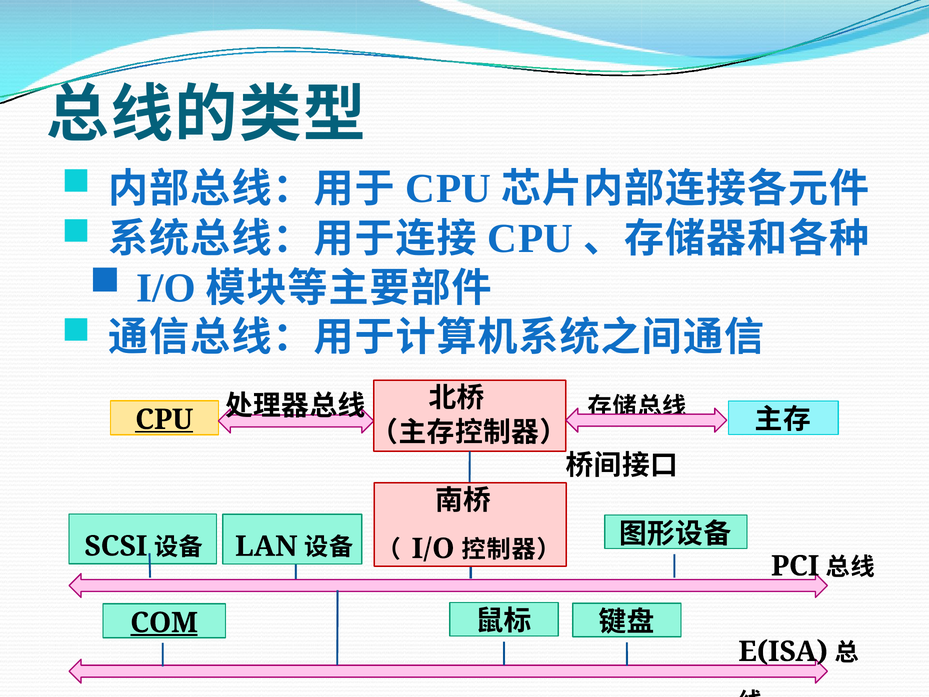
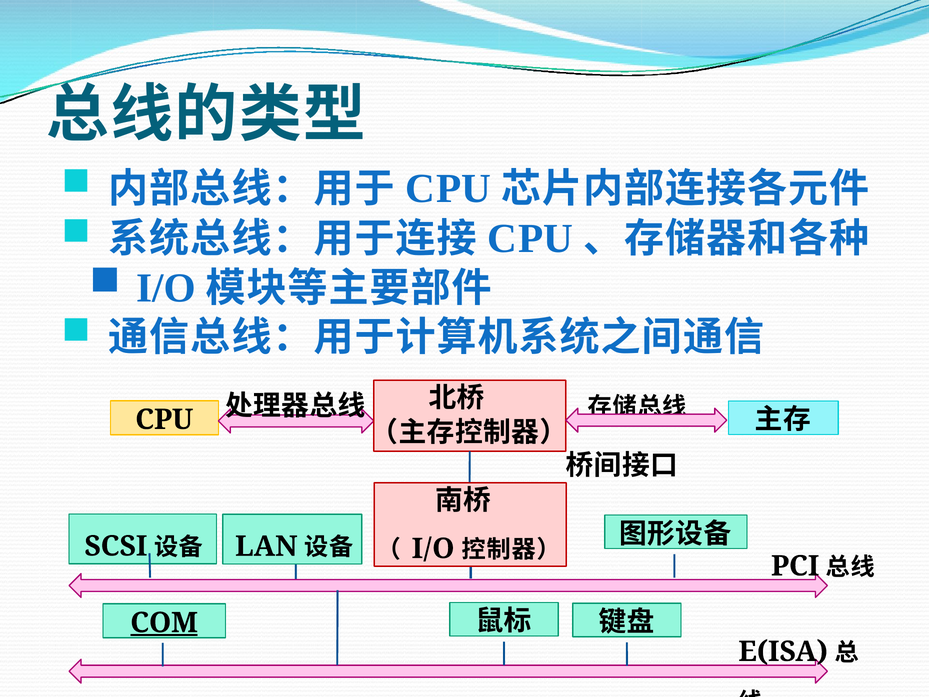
CPU underline: present -> none (164, 419)
